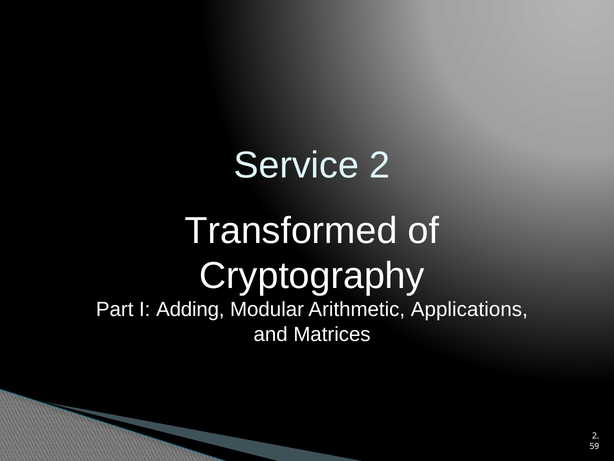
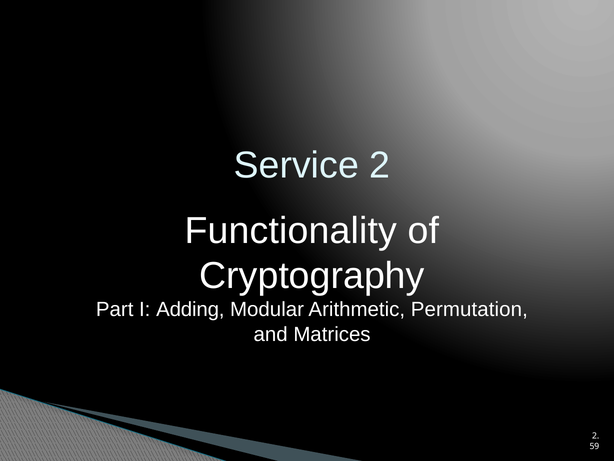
Transformed: Transformed -> Functionality (291, 231)
Applications: Applications -> Permutation (469, 309)
